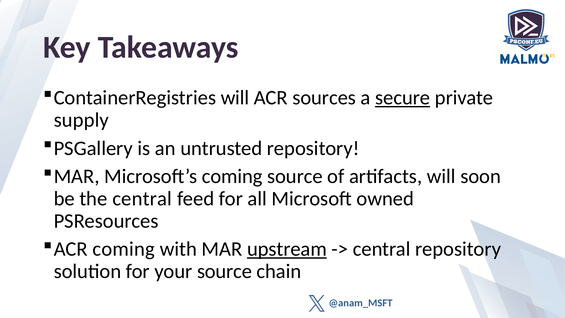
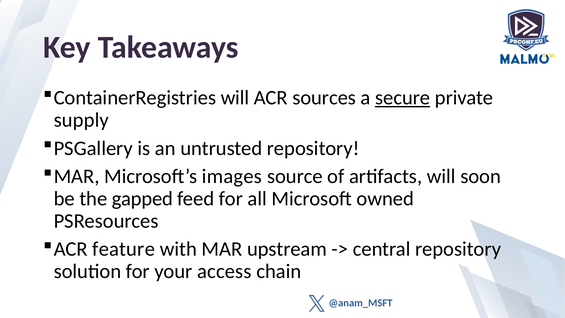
Microsoft’s coming: coming -> images (232, 176)
the central: central -> gapped (142, 199)
ACR coming: coming -> feature (124, 249)
upstream underline: present -> none (287, 249)
your source: source -> access (224, 271)
